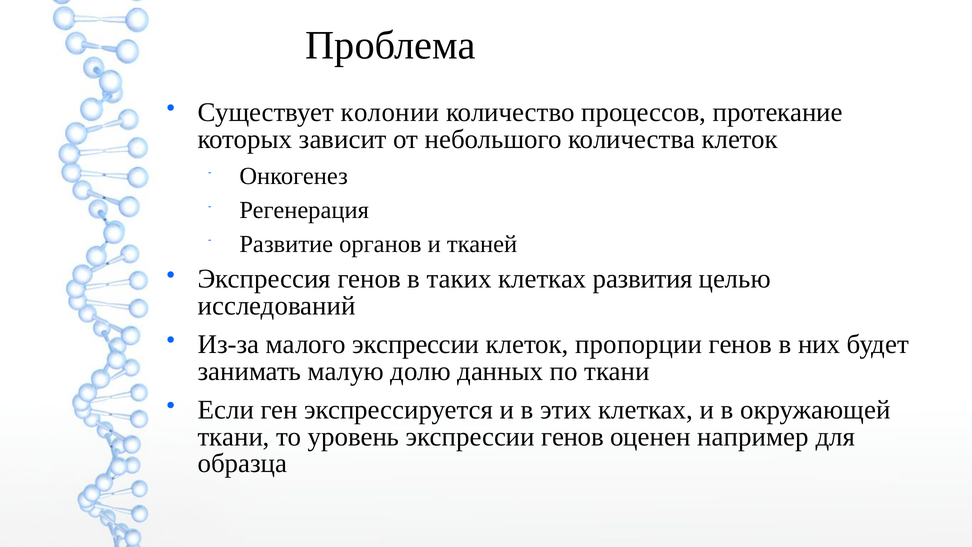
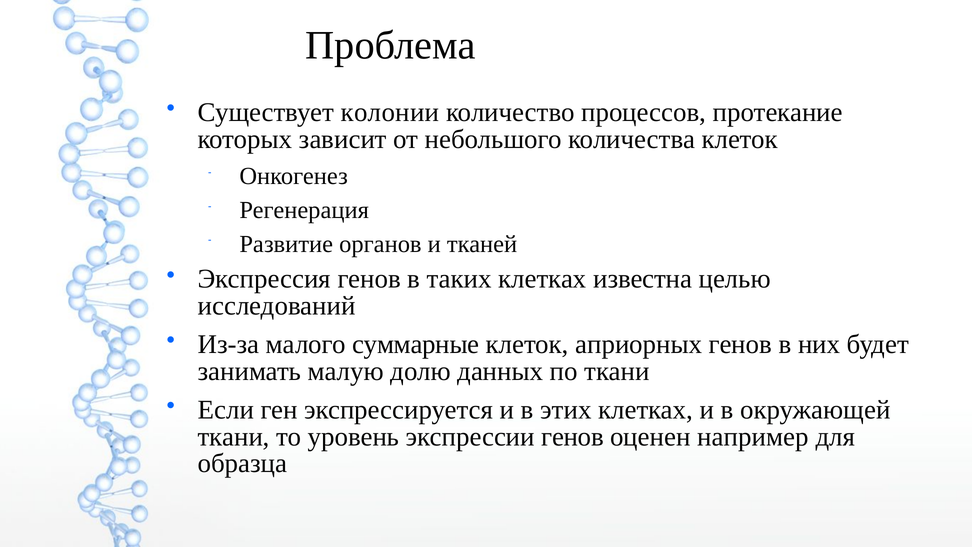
развития: развития -> известна (643, 279)
малого экспрессии: экспрессии -> суммарные (416, 344)
пропорции: пропорции -> априорных (639, 344)
